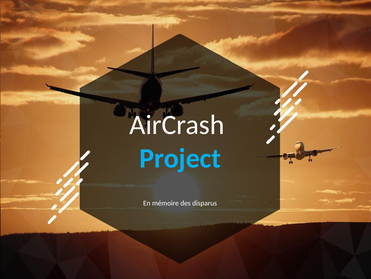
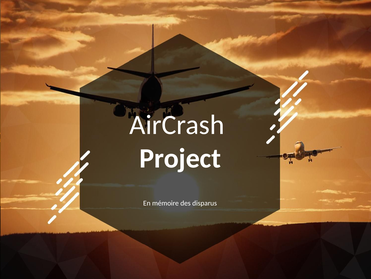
Project colour: light blue -> white (180, 158)
